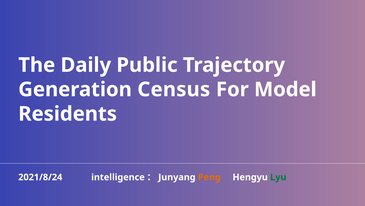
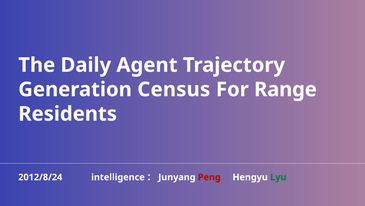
Public: Public -> Agent (147, 65)
Model: Model -> Range (285, 89)
2021/8/24: 2021/8/24 -> 2012/8/24 (40, 177)
Peng colour: orange -> red (209, 177)
